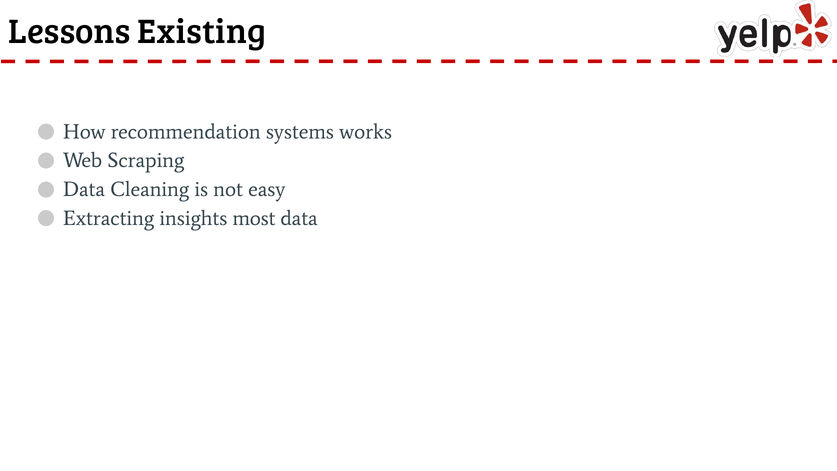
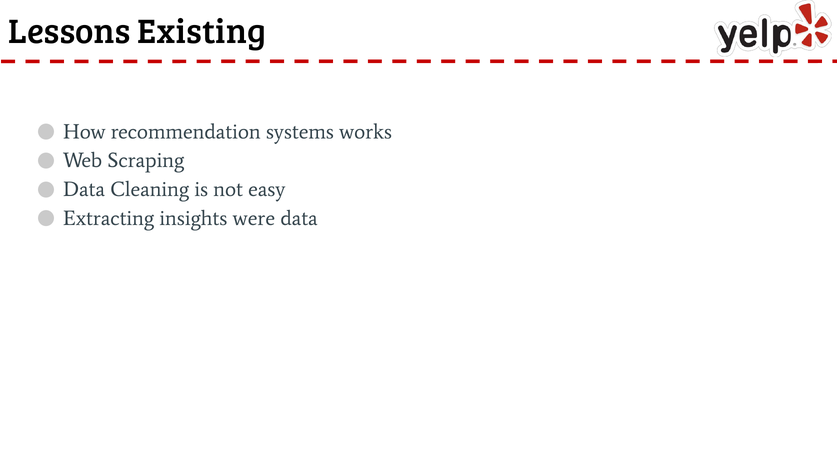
most: most -> were (254, 218)
